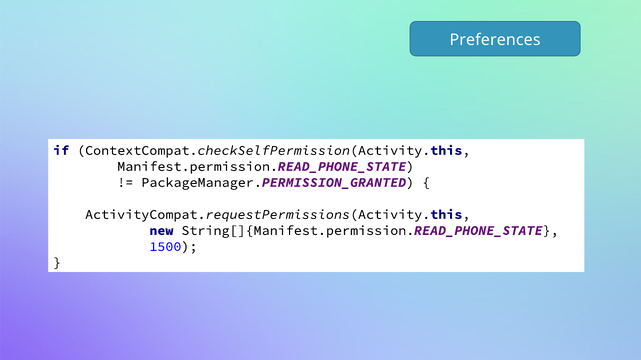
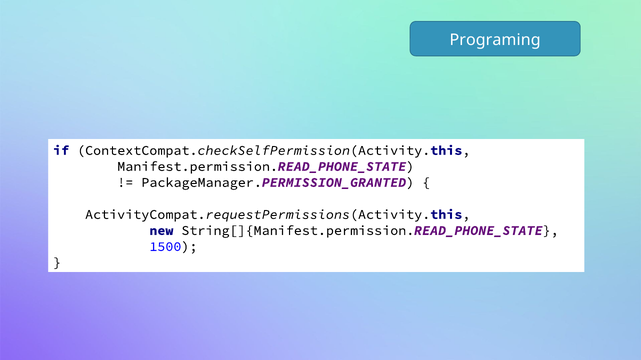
Preferences: Preferences -> Programing (495, 40)
